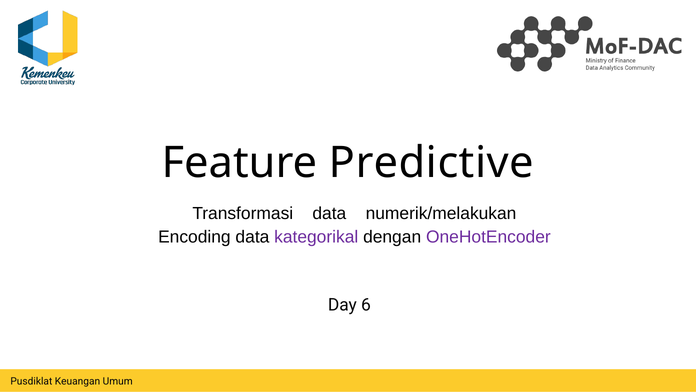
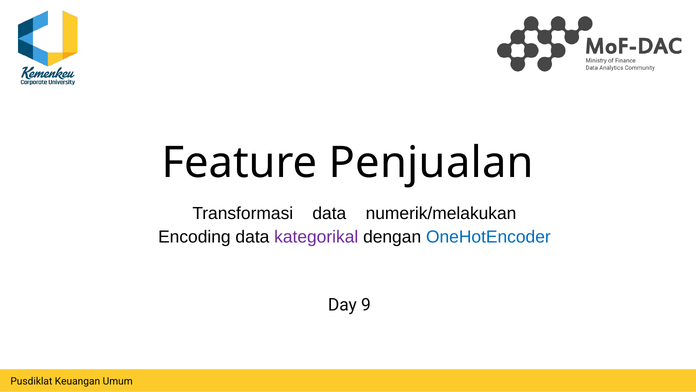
Predictive: Predictive -> Penjualan (431, 163)
OneHotEncoder colour: purple -> blue (488, 236)
6: 6 -> 9 (366, 305)
